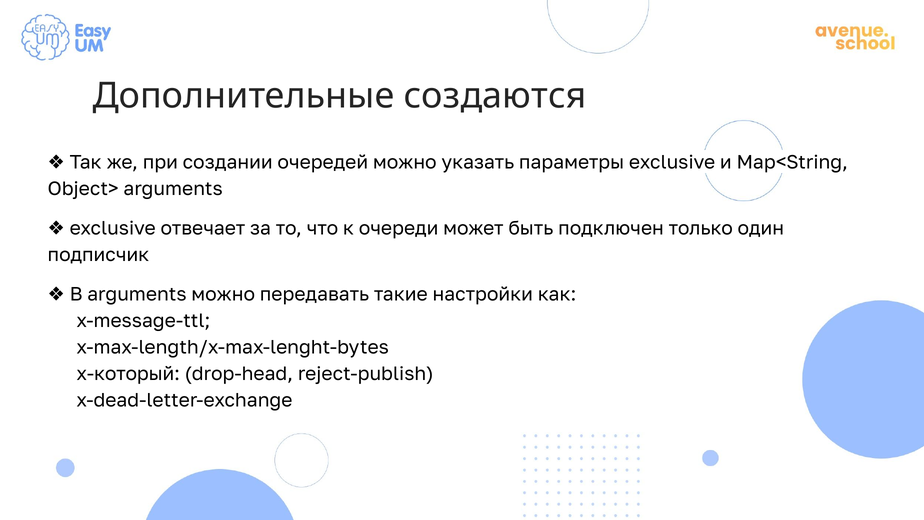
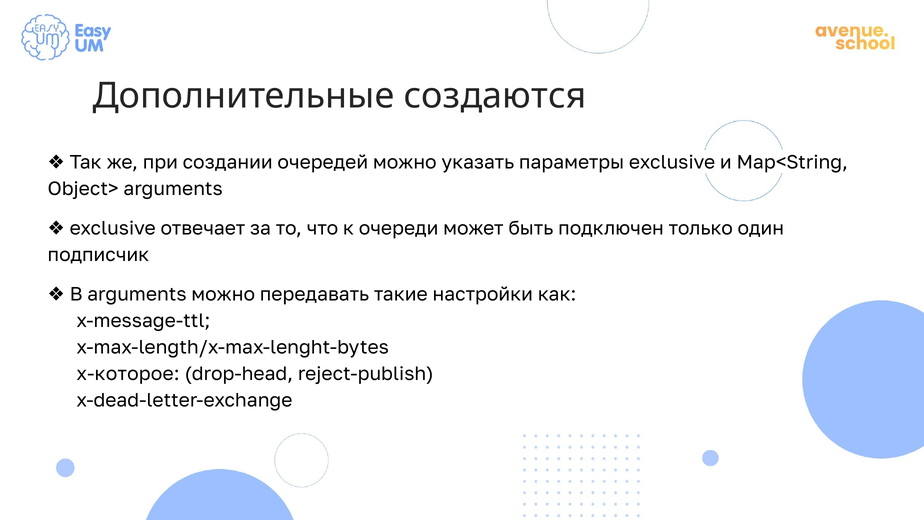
x-который: x-который -> x-которое (128, 374)
